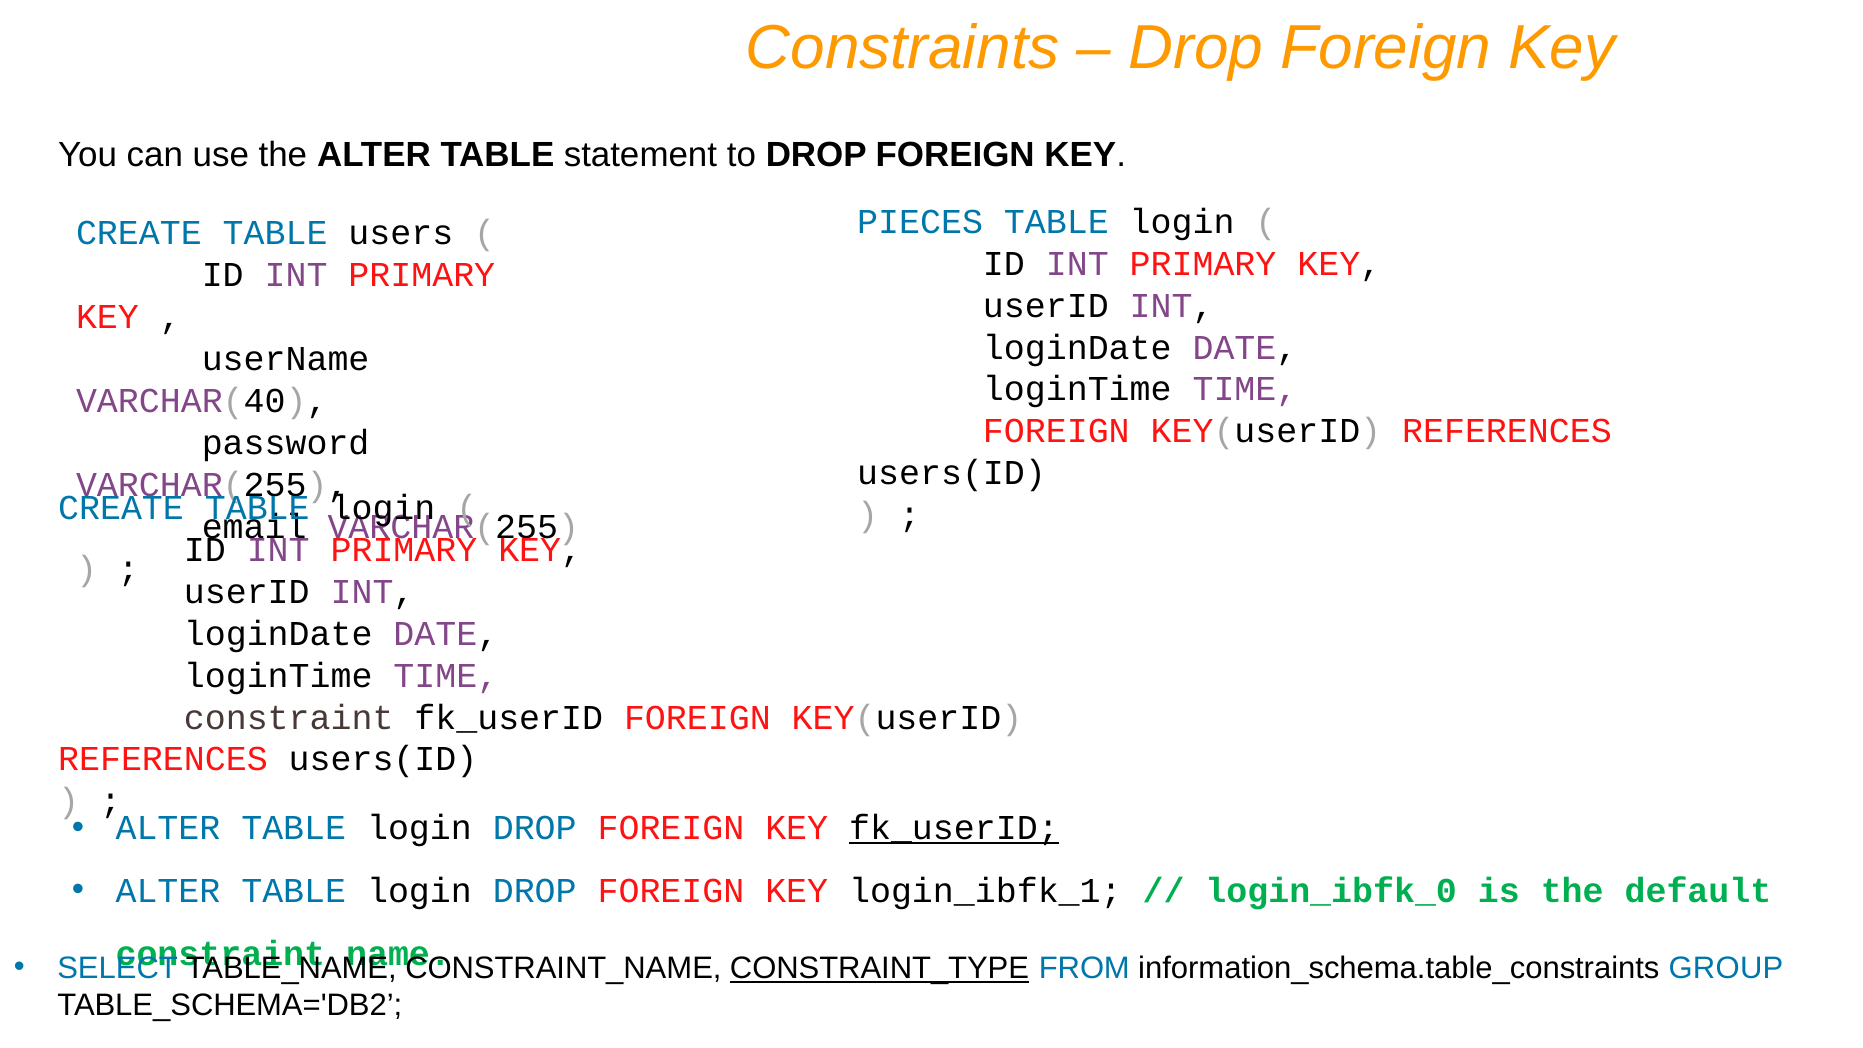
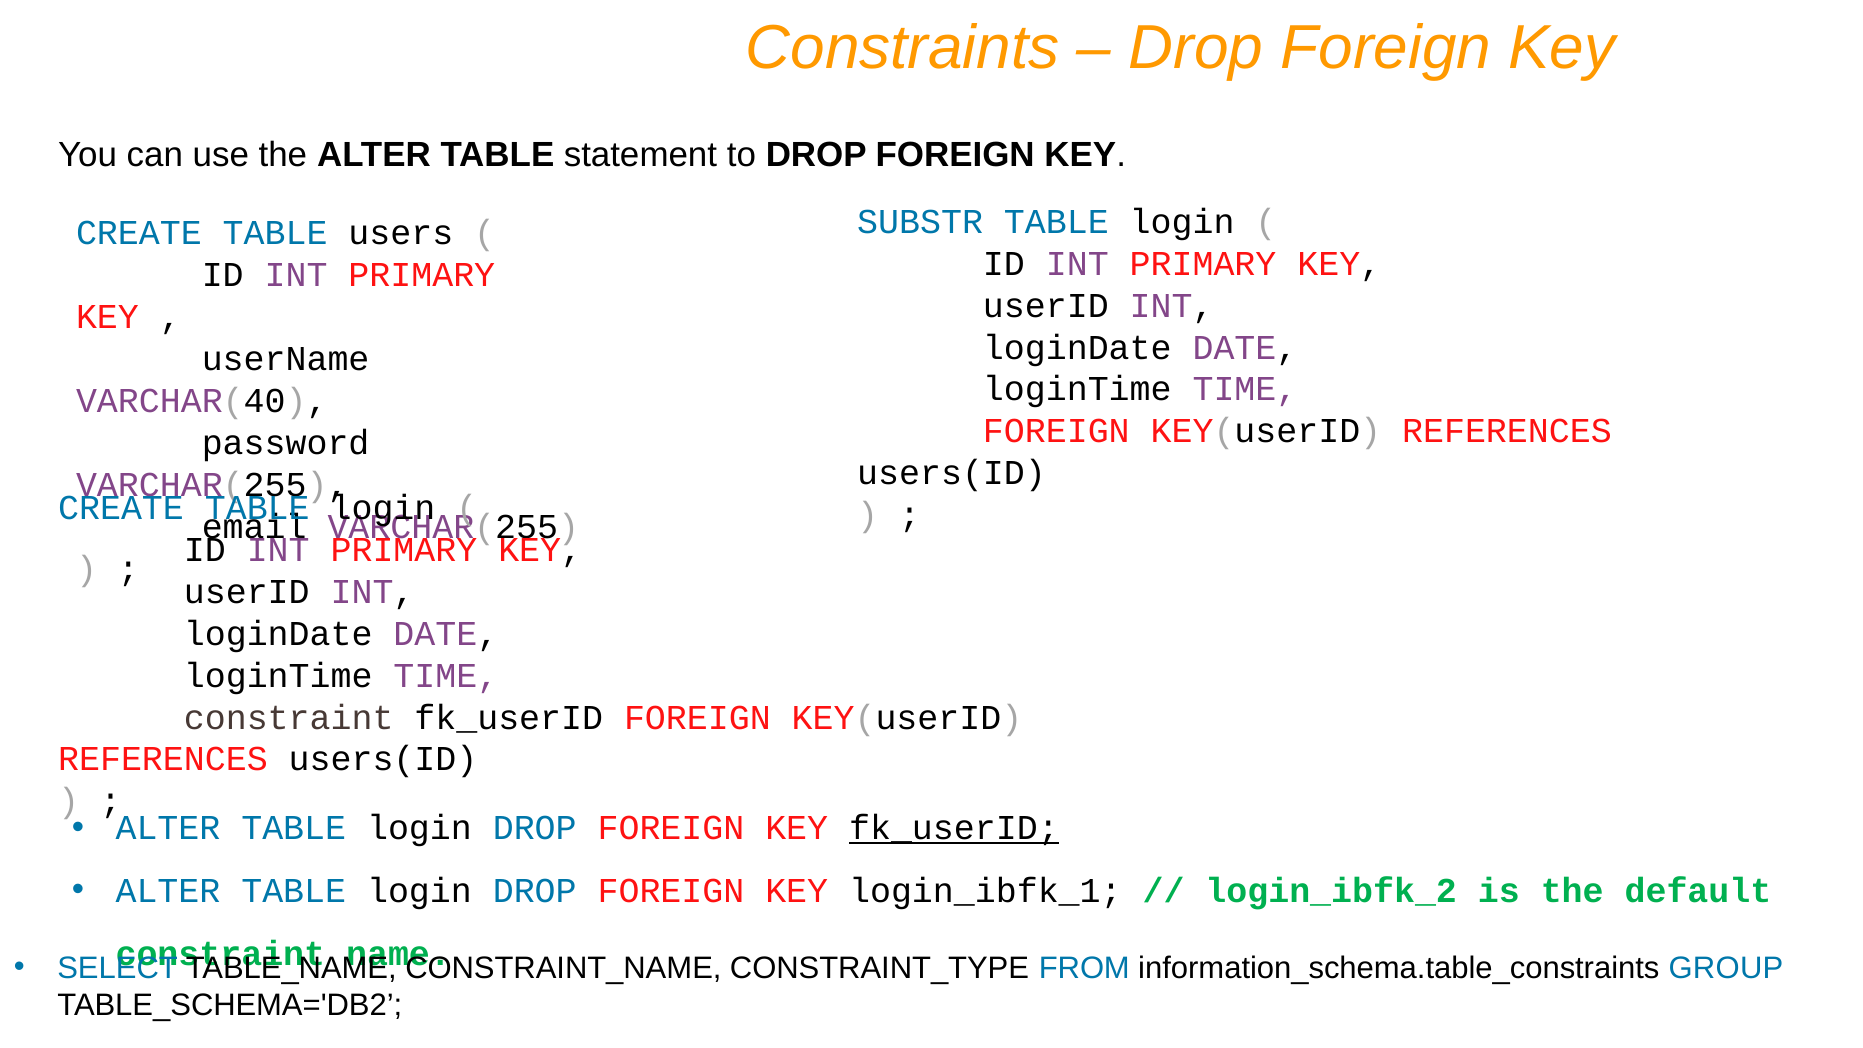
PIECES: PIECES -> SUBSTR (920, 222)
login_ibfk_0: login_ibfk_0 -> login_ibfk_2 (1331, 891)
CONSTRAINT_TYPE underline: present -> none (879, 968)
